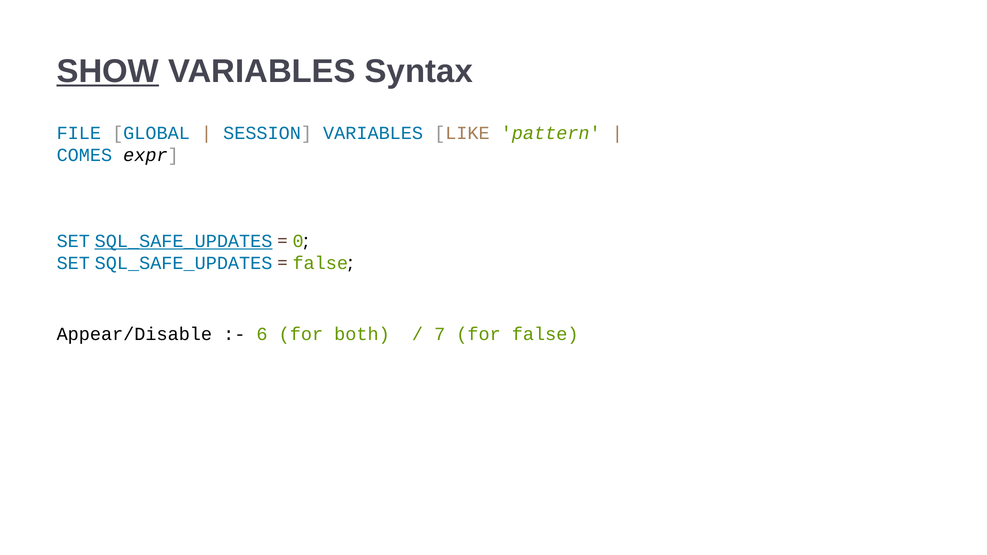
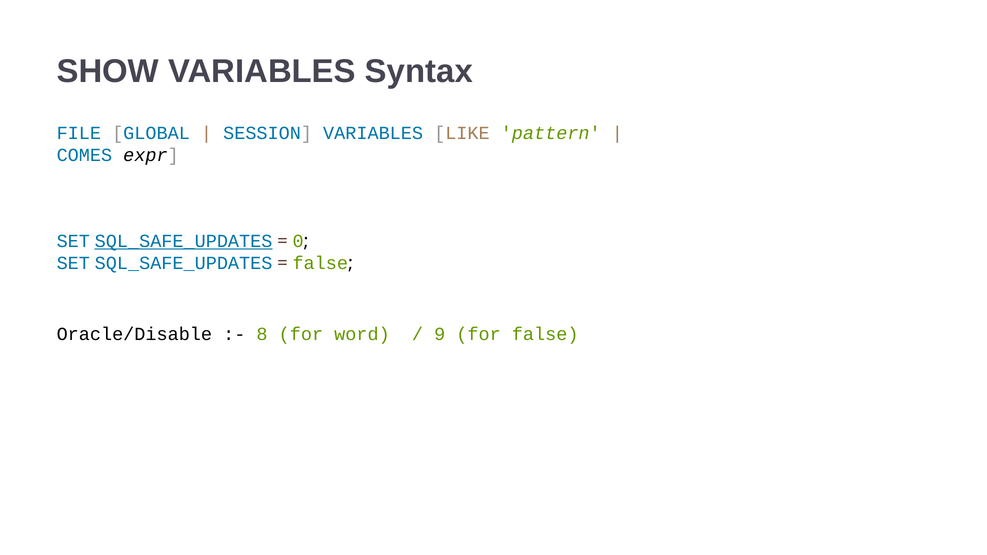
SHOW underline: present -> none (108, 71)
Appear/Disable: Appear/Disable -> Oracle/Disable (134, 334)
6: 6 -> 8 (262, 334)
both: both -> word (362, 334)
7: 7 -> 9 (440, 334)
